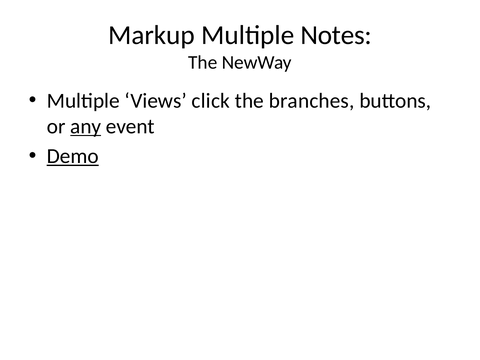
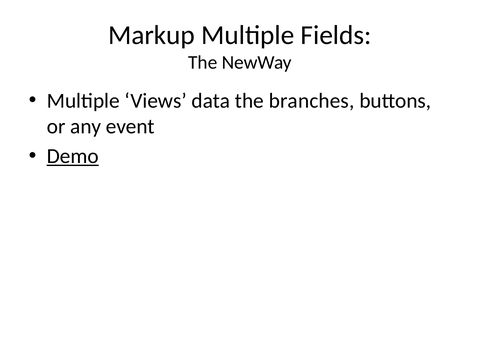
Notes: Notes -> Fields (336, 35)
click: click -> data (211, 101)
any underline: present -> none (86, 126)
